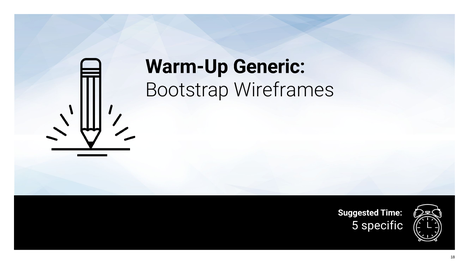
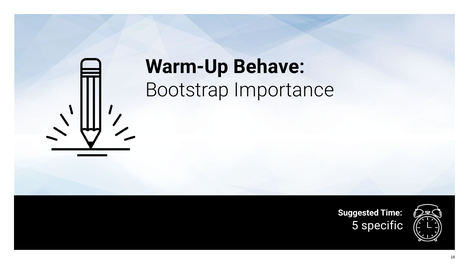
Generic: Generic -> Behave (269, 67)
Wireframes: Wireframes -> Importance (284, 90)
